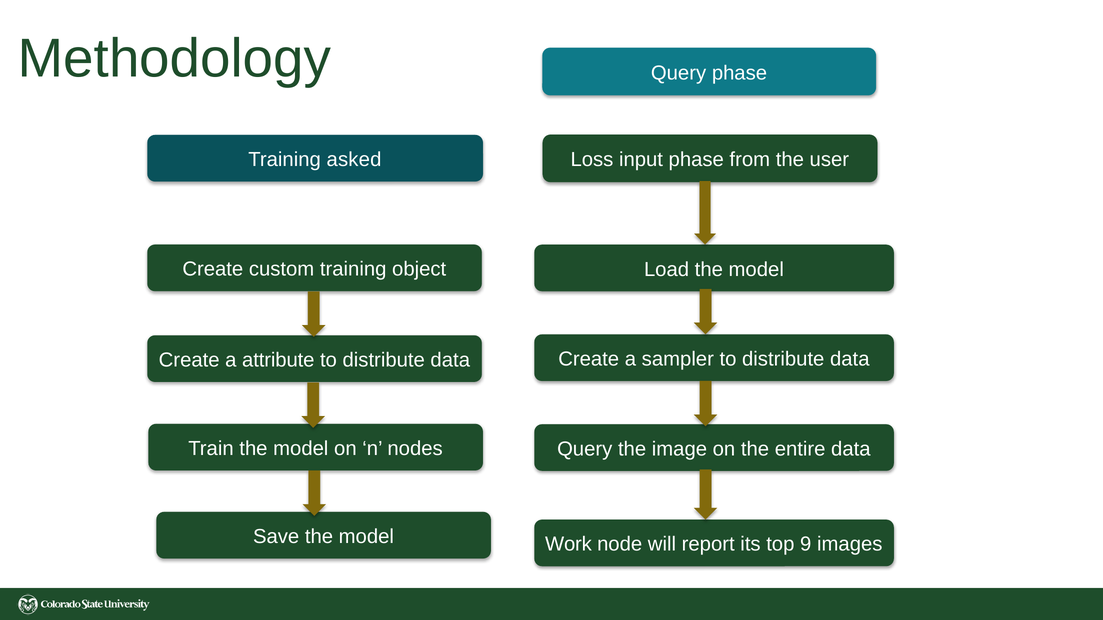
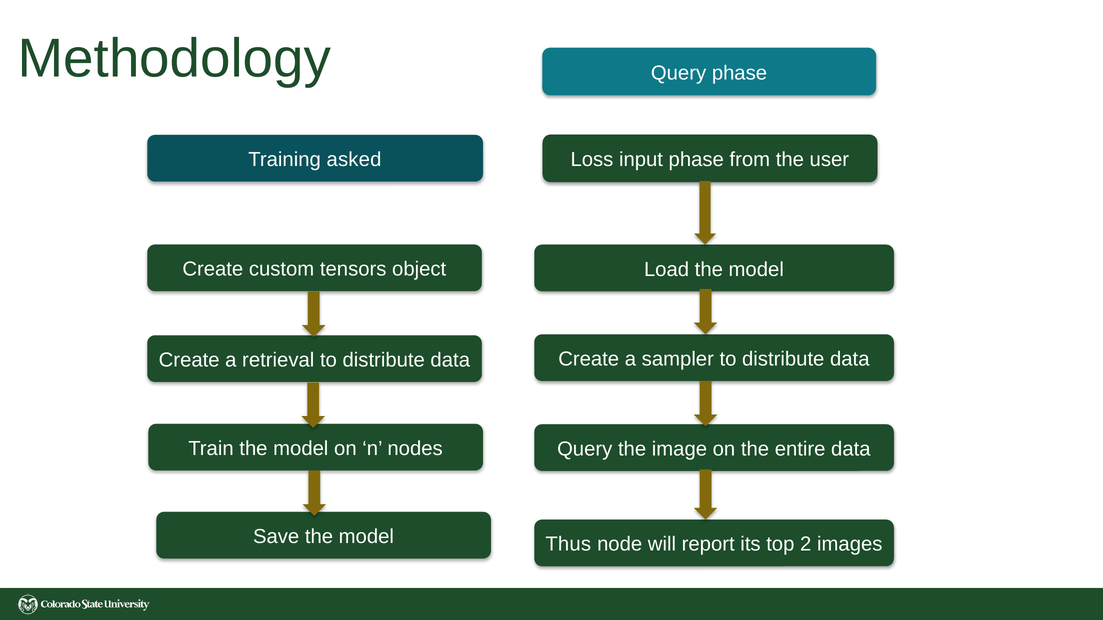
custom training: training -> tensors (353, 269)
attribute: attribute -> retrieval (278, 360)
Work: Work -> Thus (568, 545)
9: 9 -> 2 (806, 545)
